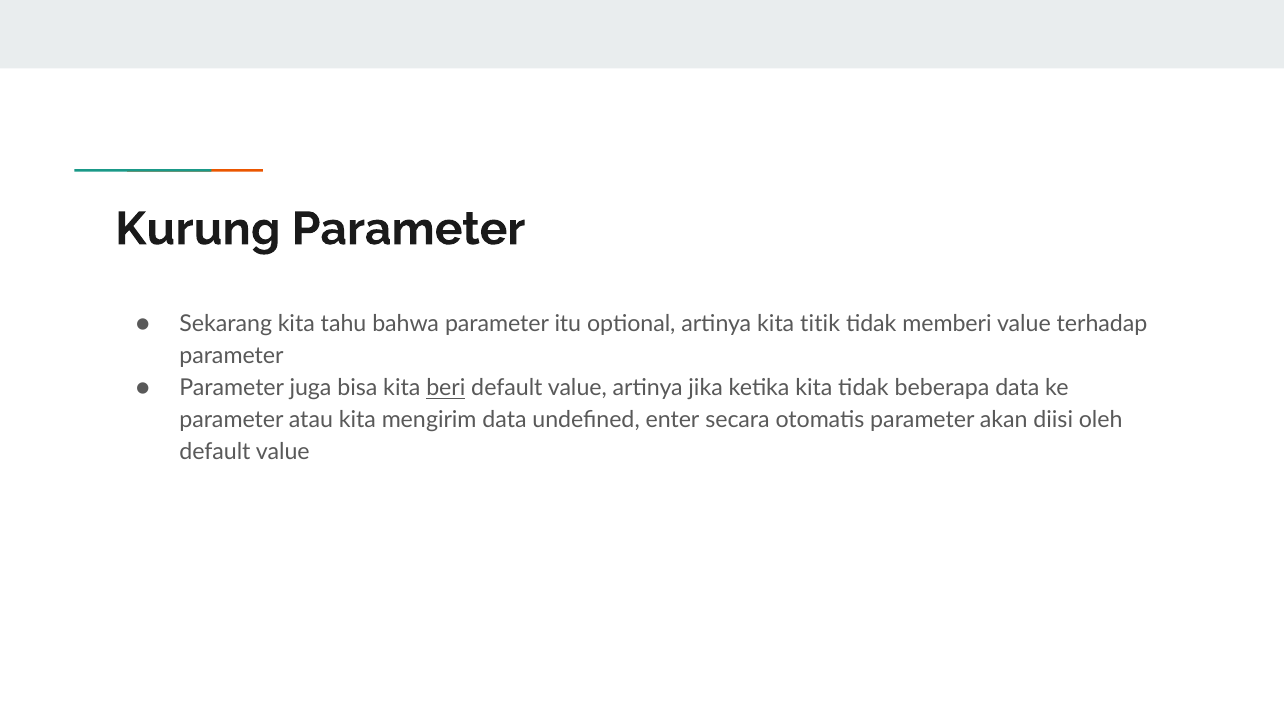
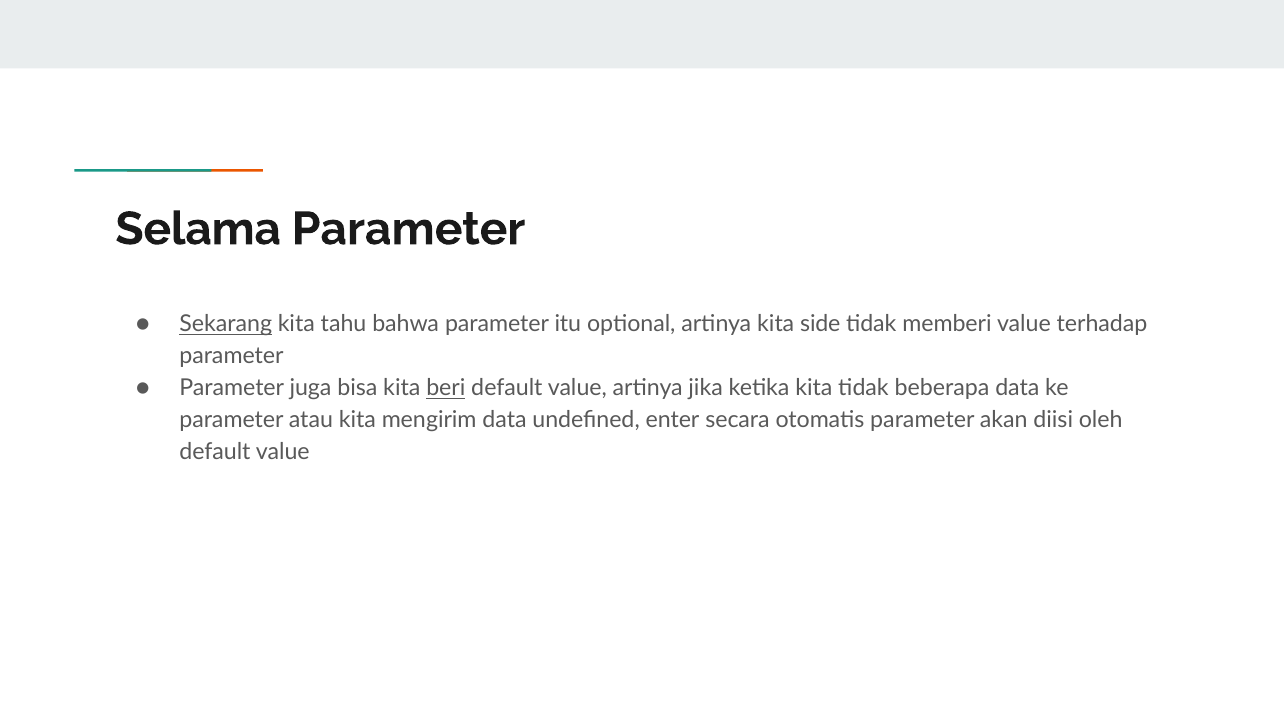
Kurung: Kurung -> Selama (198, 229)
Sekarang underline: none -> present (226, 324)
titik: titik -> side (820, 324)
